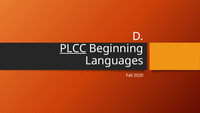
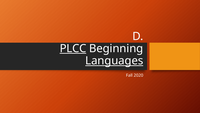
Languages underline: none -> present (114, 60)
